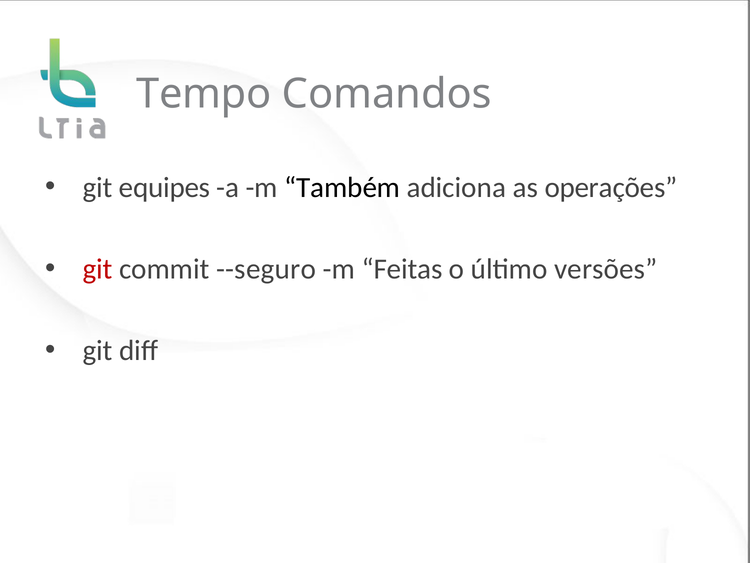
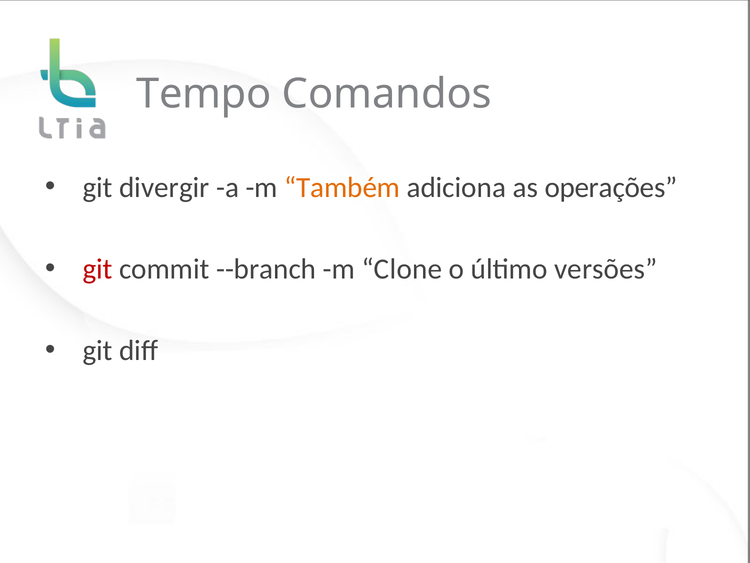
equipes: equipes -> divergir (164, 187)
Também colour: black -> orange (342, 187)
--seguro: --seguro -> --branch (266, 269)
Feitas: Feitas -> Clone (402, 269)
